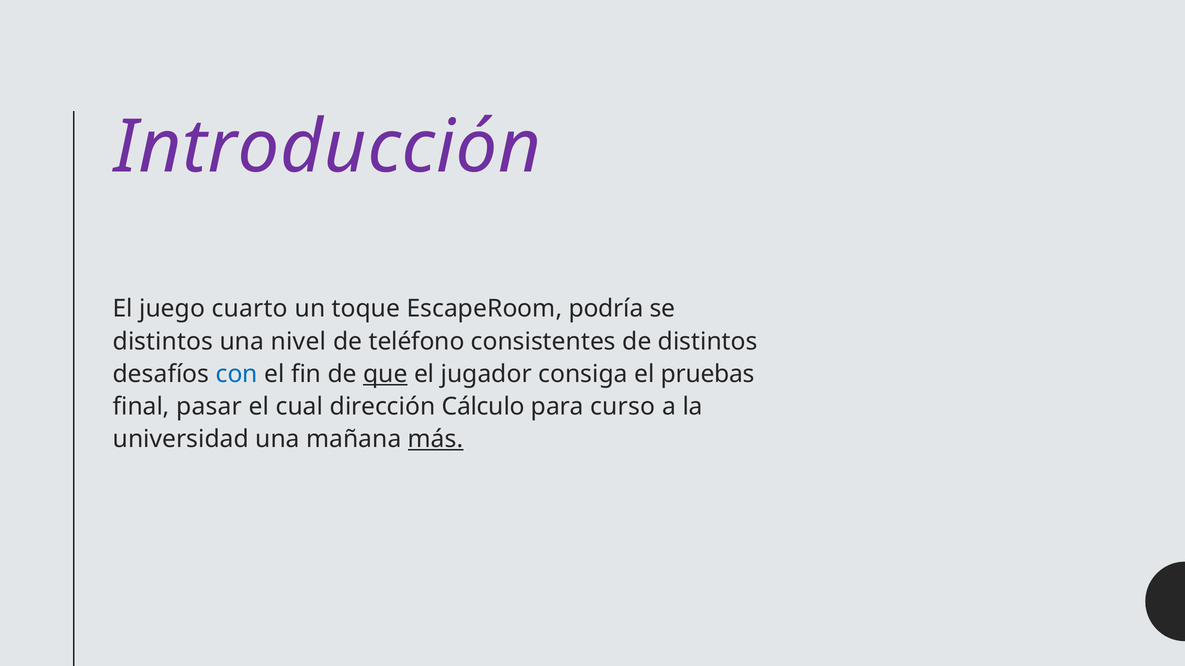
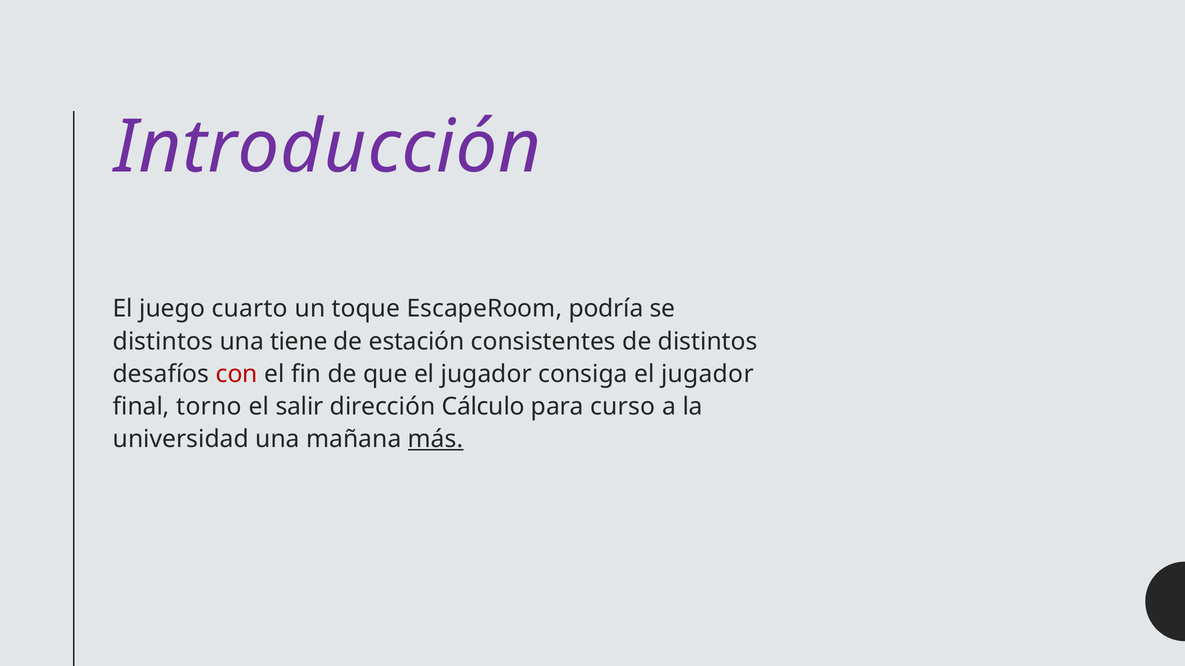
nivel: nivel -> tiene (299, 342)
teléfono: teléfono -> estación (417, 342)
con colour: blue -> red (237, 374)
que underline: present -> none (385, 374)
consiga el pruebas: pruebas -> jugador (708, 374)
pasar: pasar -> torno (209, 407)
cual: cual -> salir (300, 407)
